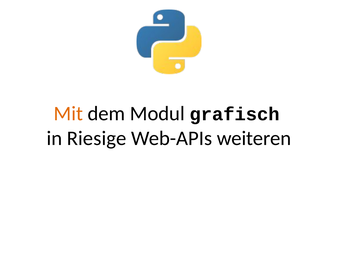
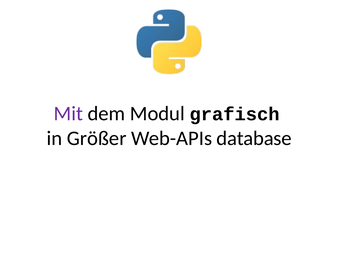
Mit colour: orange -> purple (68, 114)
Riesige: Riesige -> Größer (97, 138)
weiteren: weiteren -> database (254, 138)
